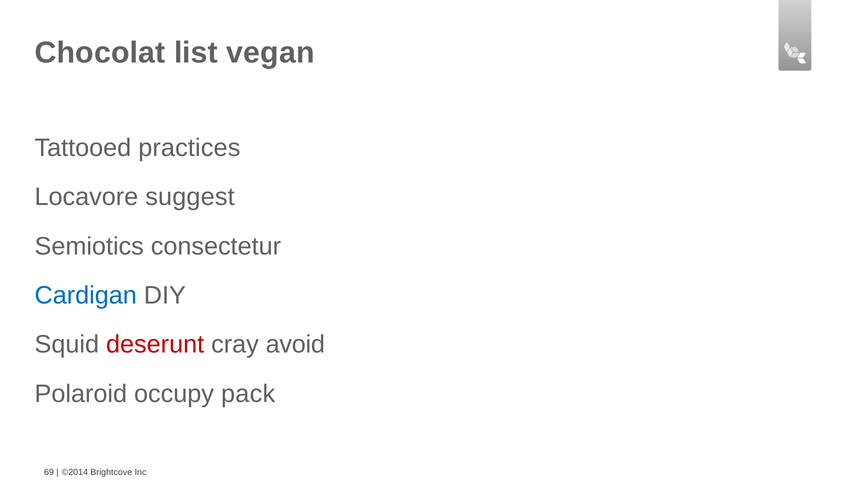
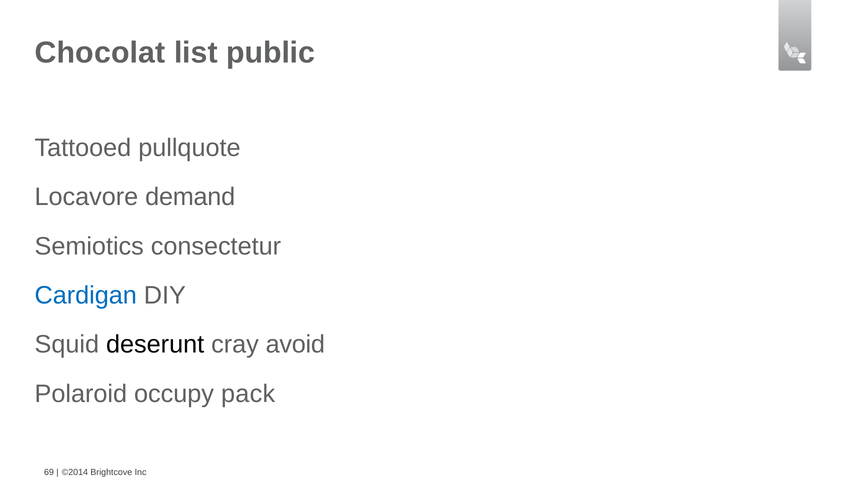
vegan: vegan -> public (271, 53)
practices: practices -> pullquote (189, 148)
suggest: suggest -> demand (190, 197)
deserunt colour: red -> black (155, 345)
